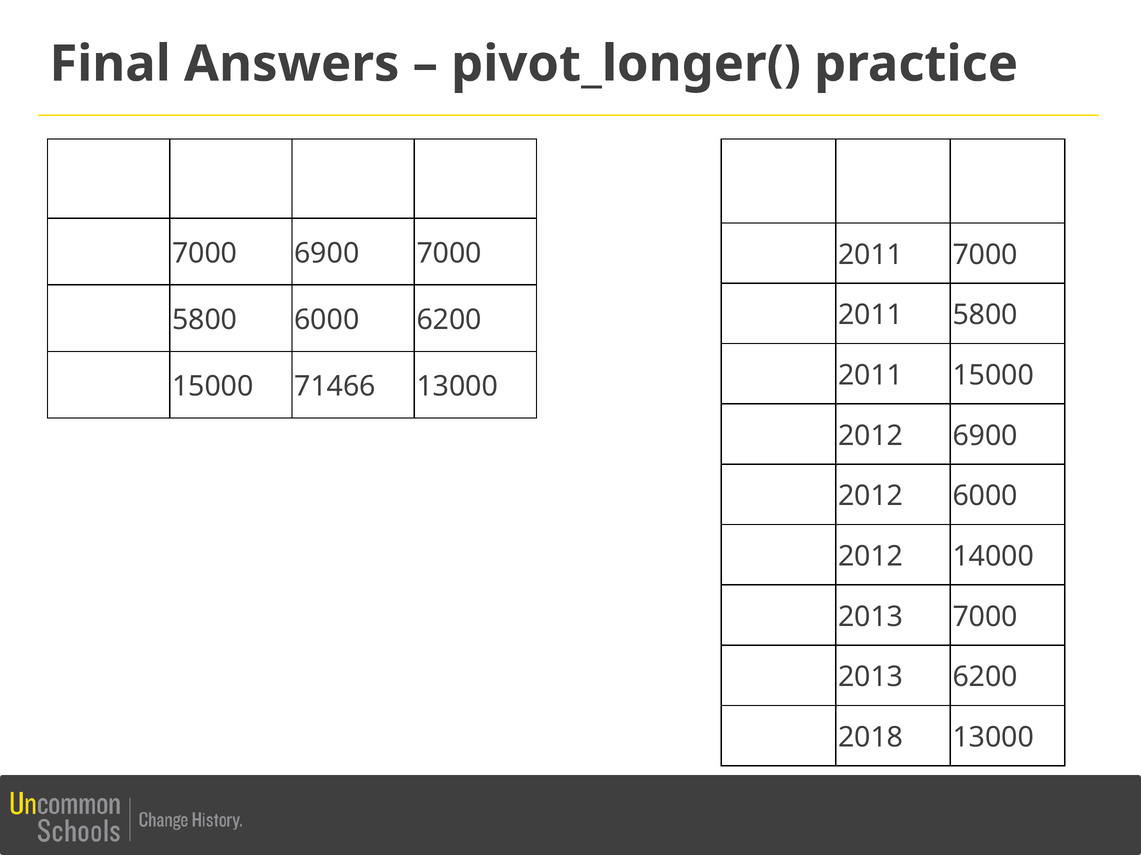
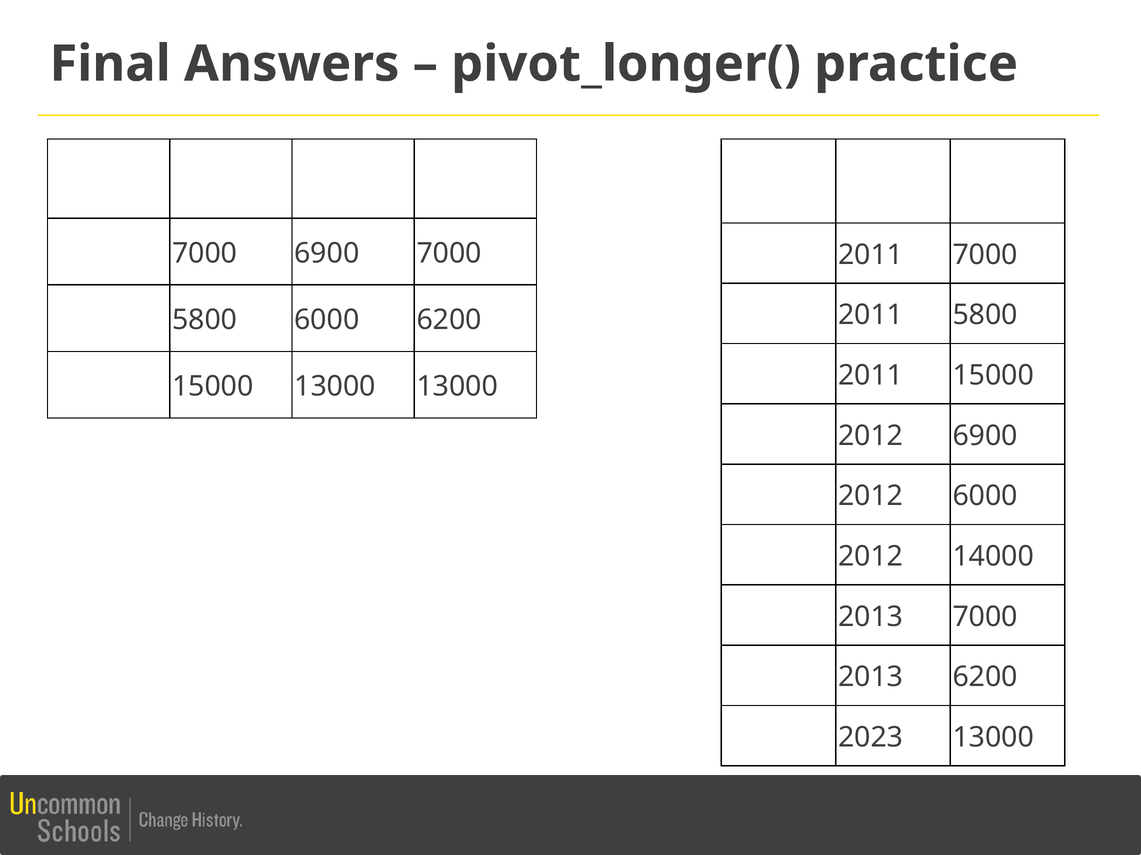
15000 71466: 71466 -> 13000 (335, 387)
2018: 2018 -> 2023 (871, 738)
